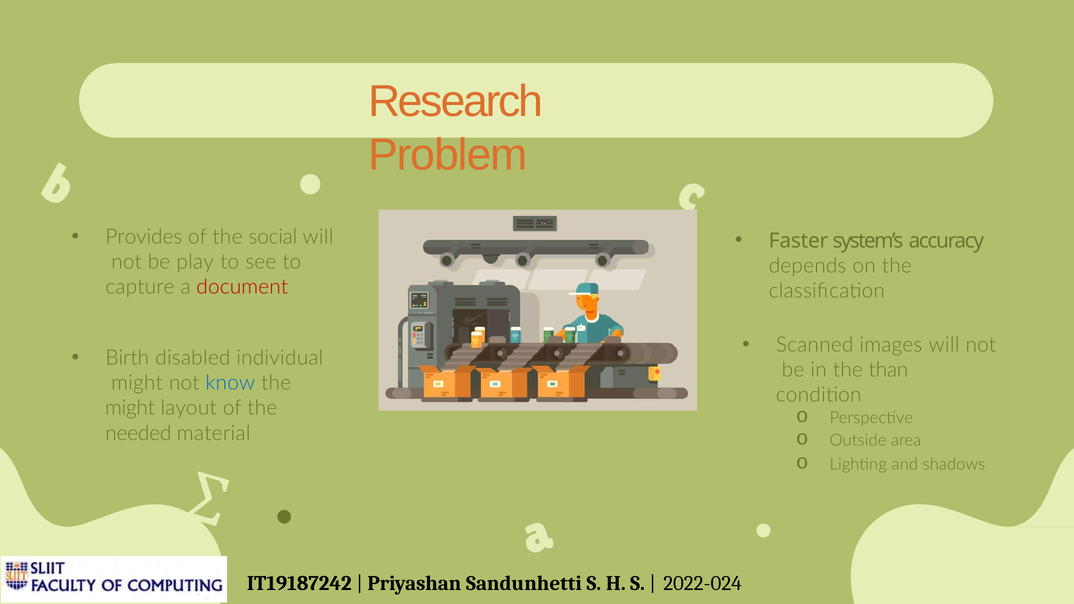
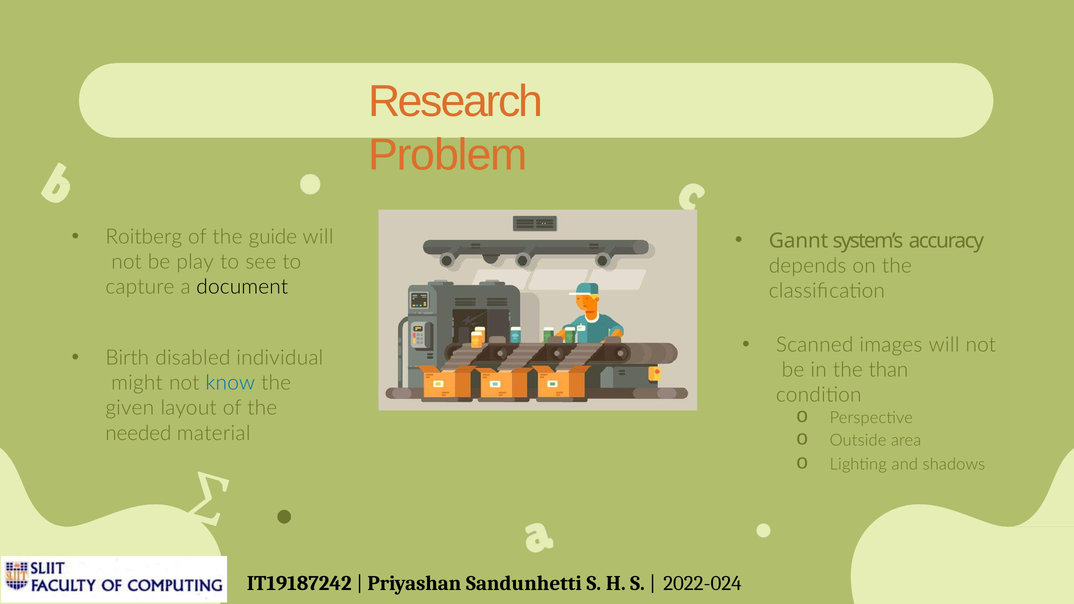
Provides: Provides -> Roitberg (144, 237)
social: social -> guide (273, 237)
Faster: Faster -> Gannt (798, 241)
document colour: red -> black (242, 287)
might: might -> given (130, 408)
